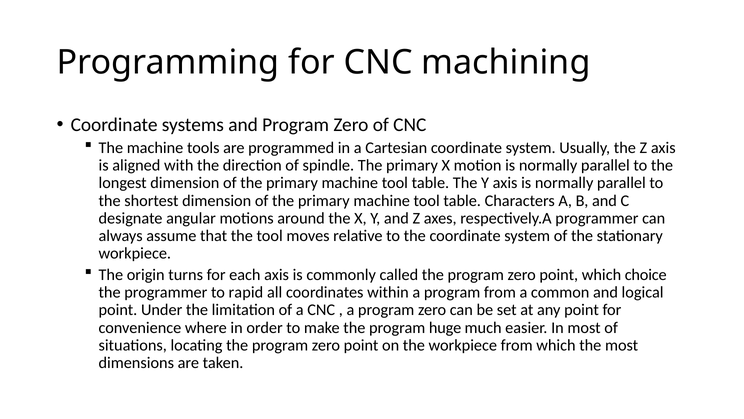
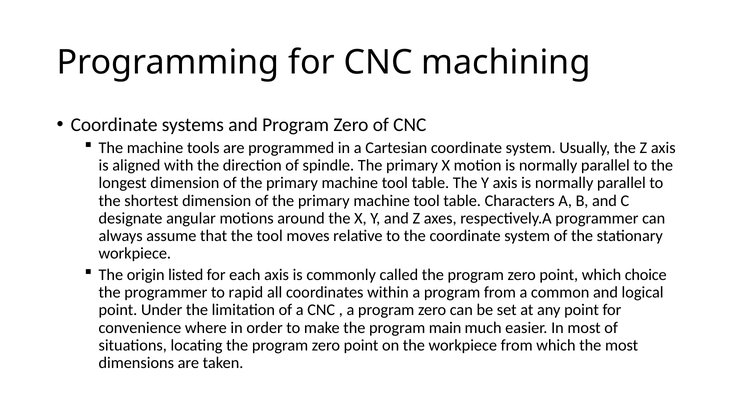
turns: turns -> listed (186, 275)
huge: huge -> main (445, 327)
